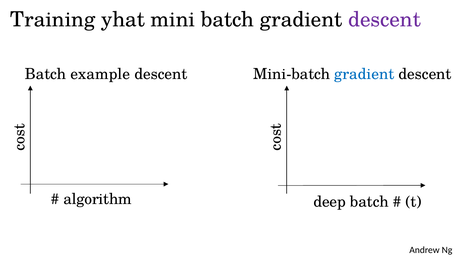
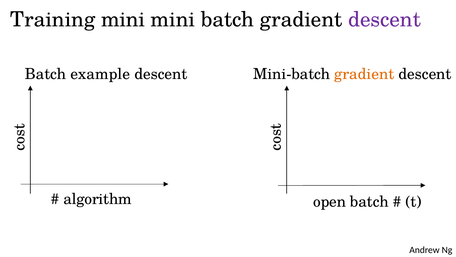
Training yhat: yhat -> mini (123, 20)
gradient colour: blue -> orange (364, 74)
deep: deep -> open (330, 201)
